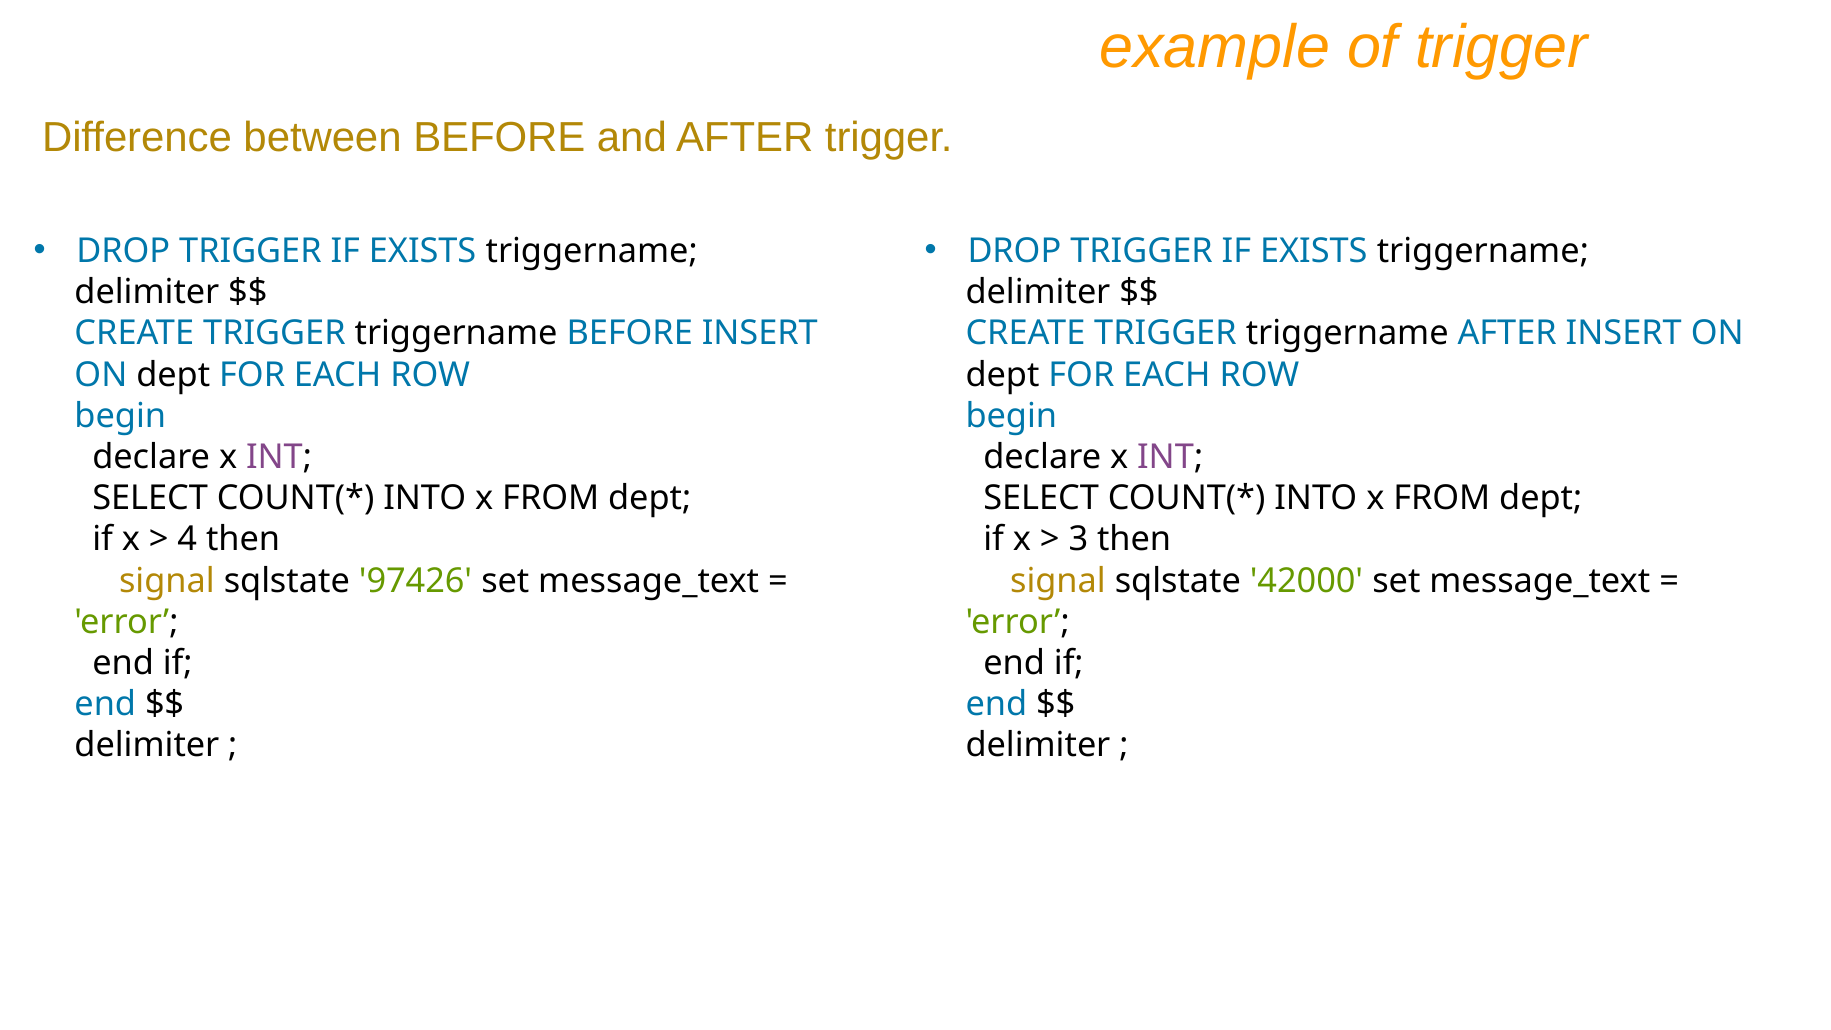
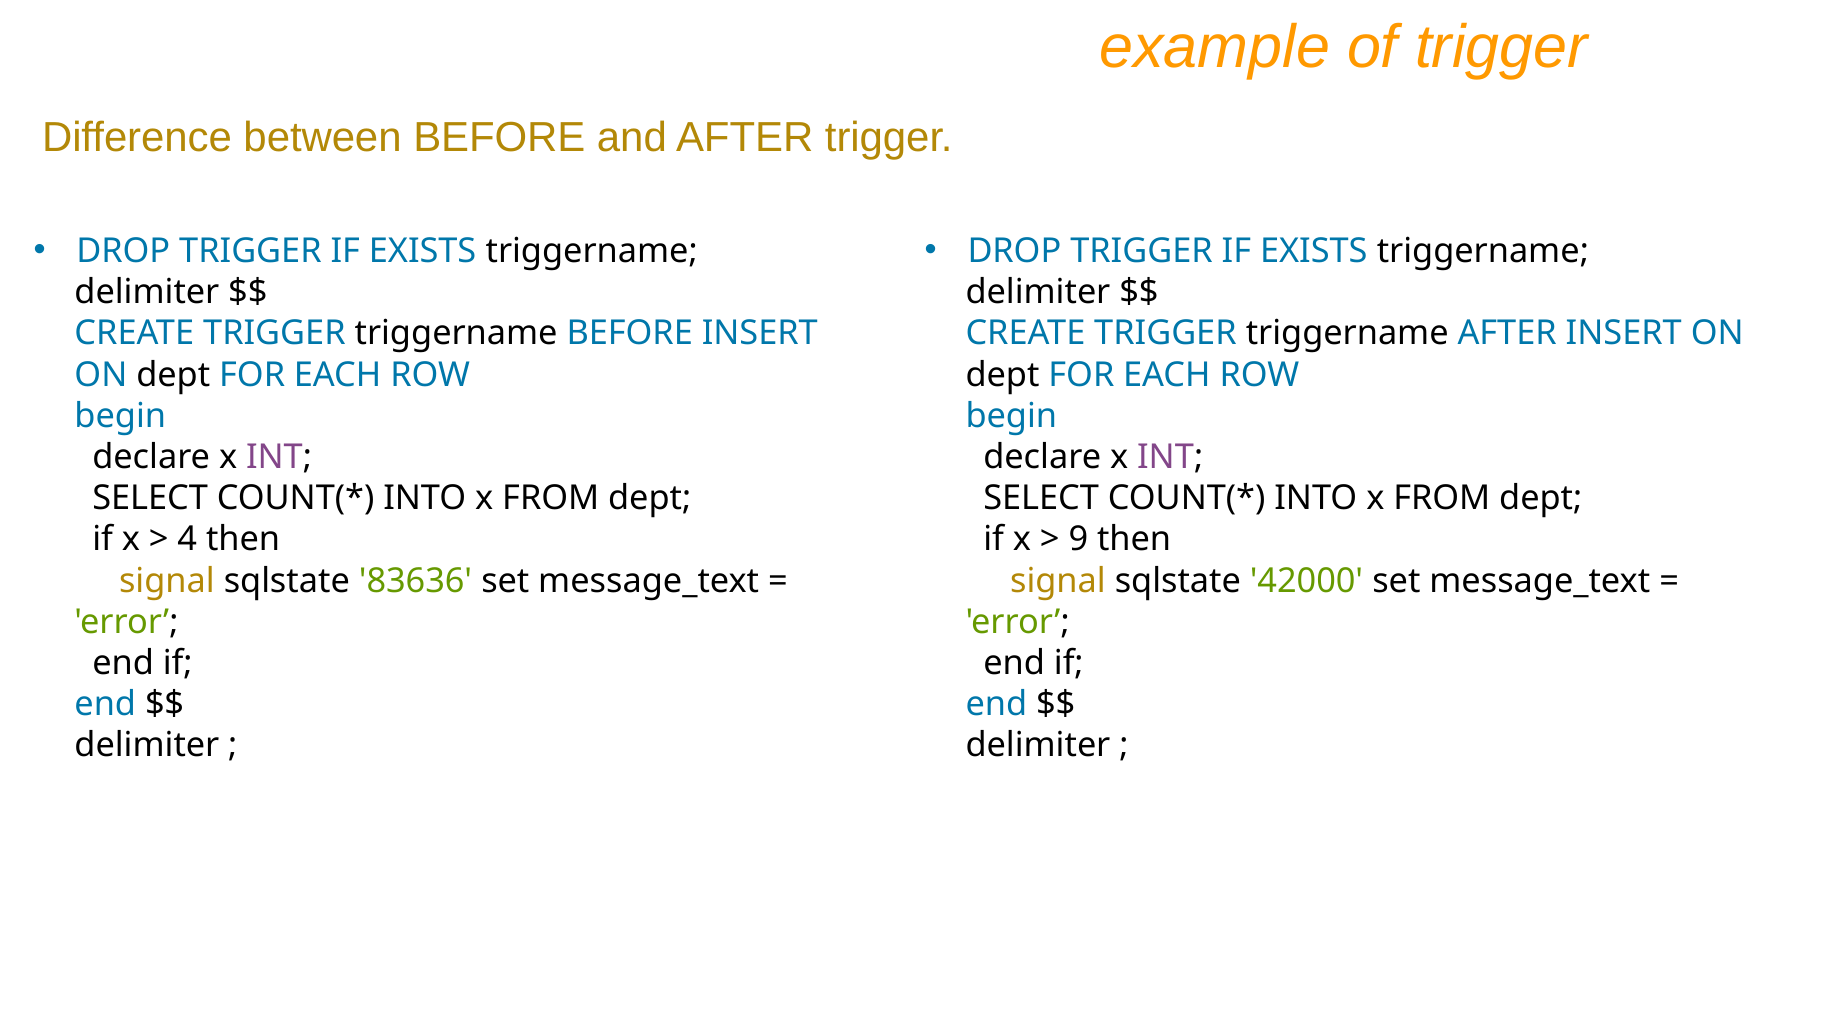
3: 3 -> 9 (1078, 540)
97426: 97426 -> 83636 (415, 581)
